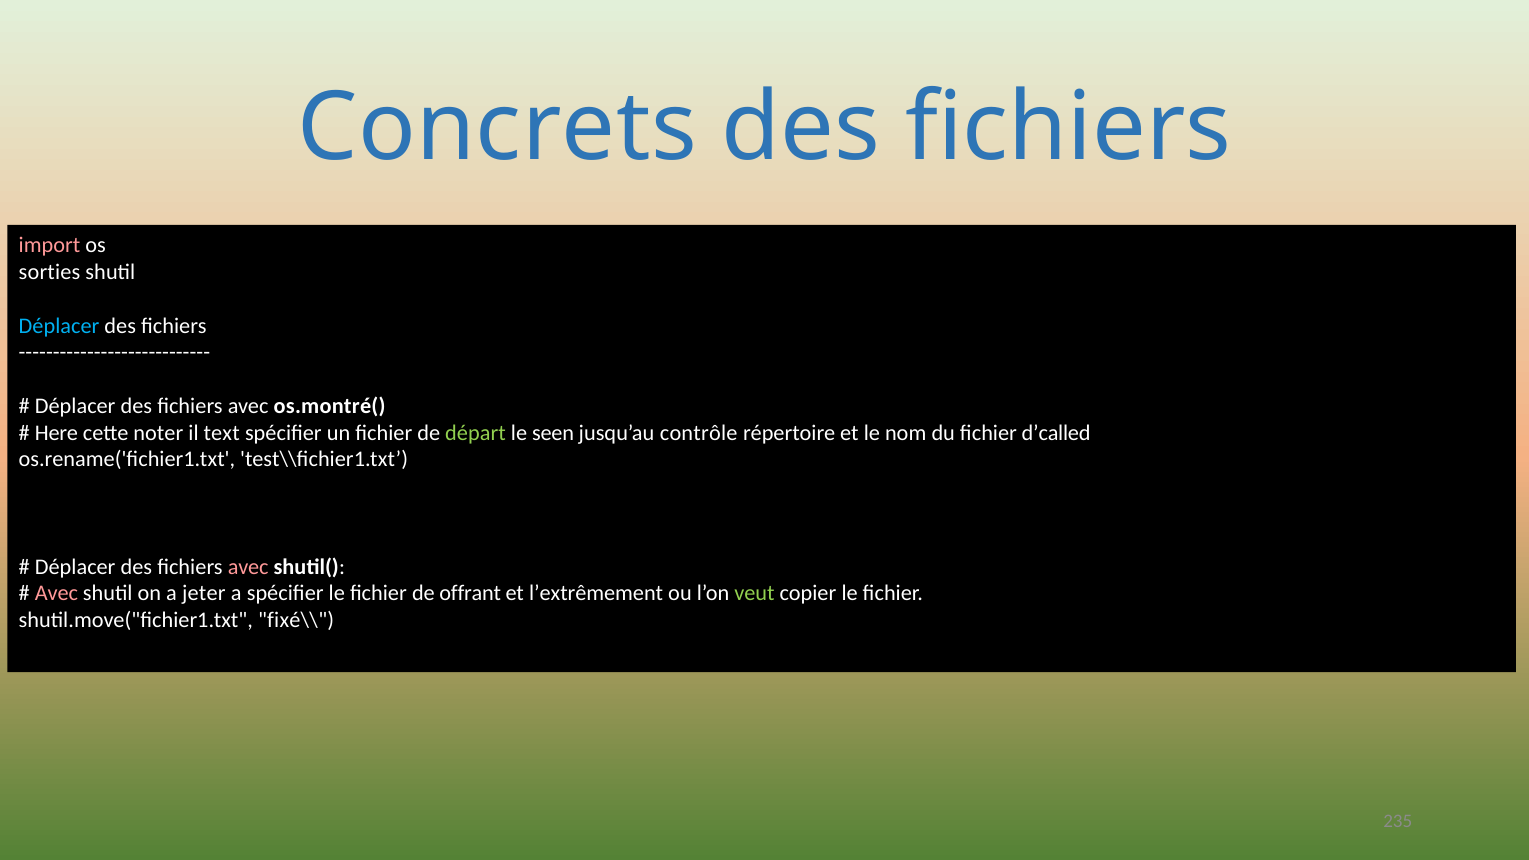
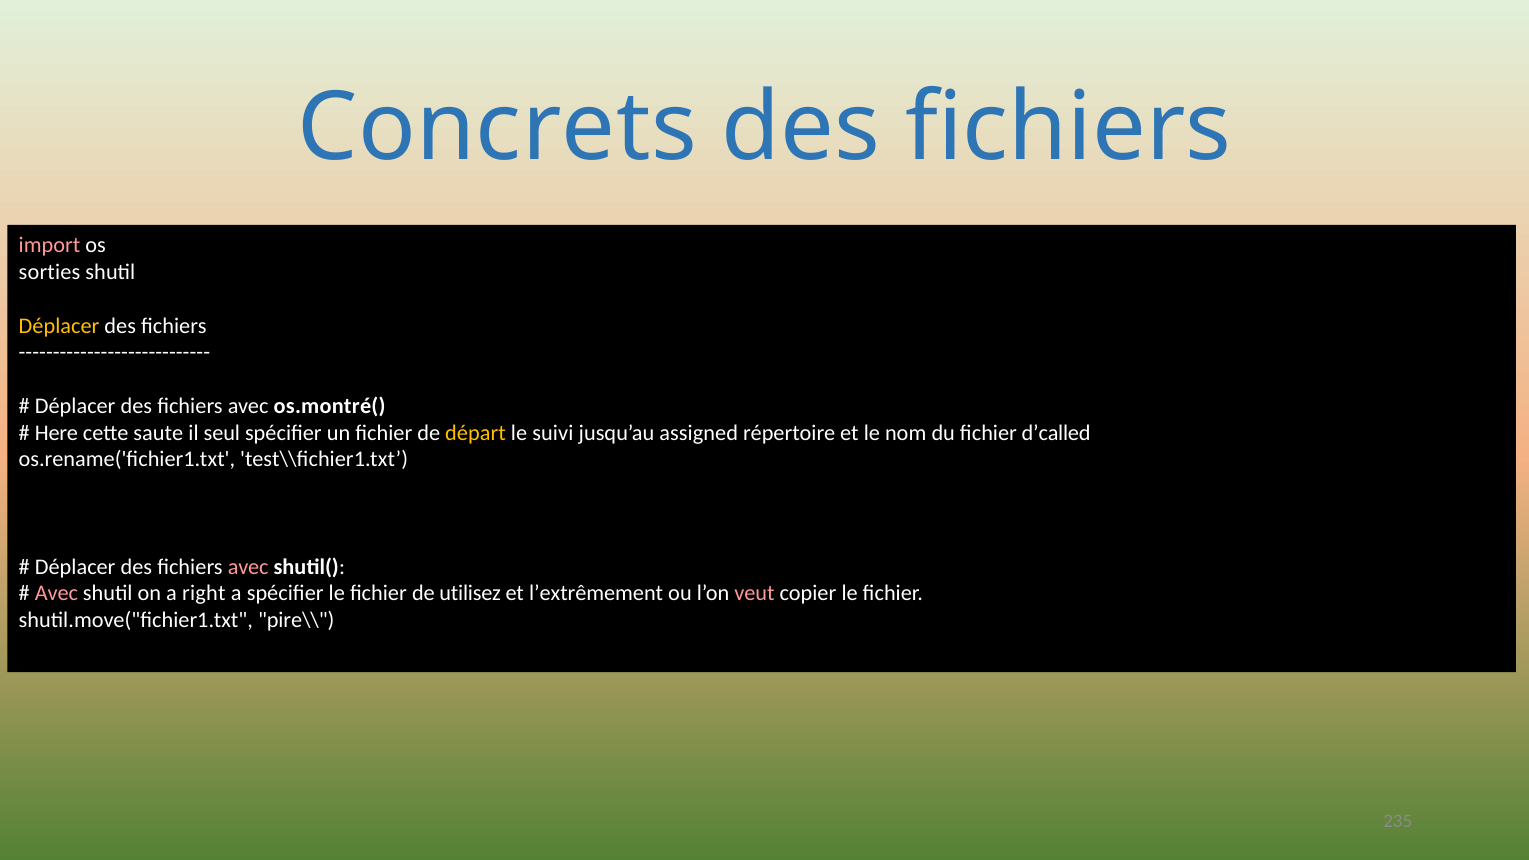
Déplacer colour: light blue -> yellow (59, 326)
noter: noter -> saute (158, 433)
text: text -> seul (222, 433)
départ colour: light green -> yellow (475, 433)
seen: seen -> suivi (553, 433)
contrôle: contrôle -> assigned (699, 433)
jeter: jeter -> right (204, 593)
offrant: offrant -> utilisez (470, 593)
veut colour: light green -> pink (755, 593)
fixé\\: fixé\\ -> pire\\ (296, 620)
